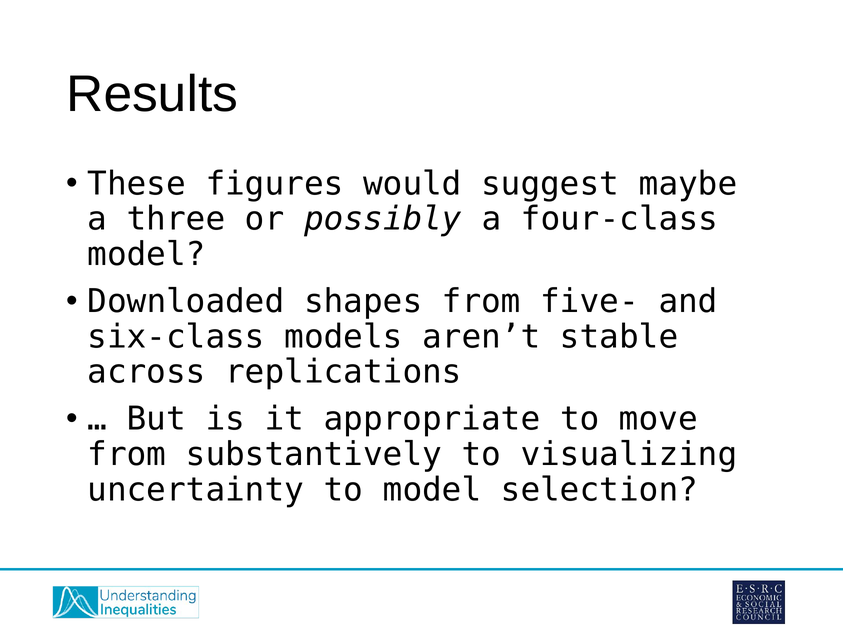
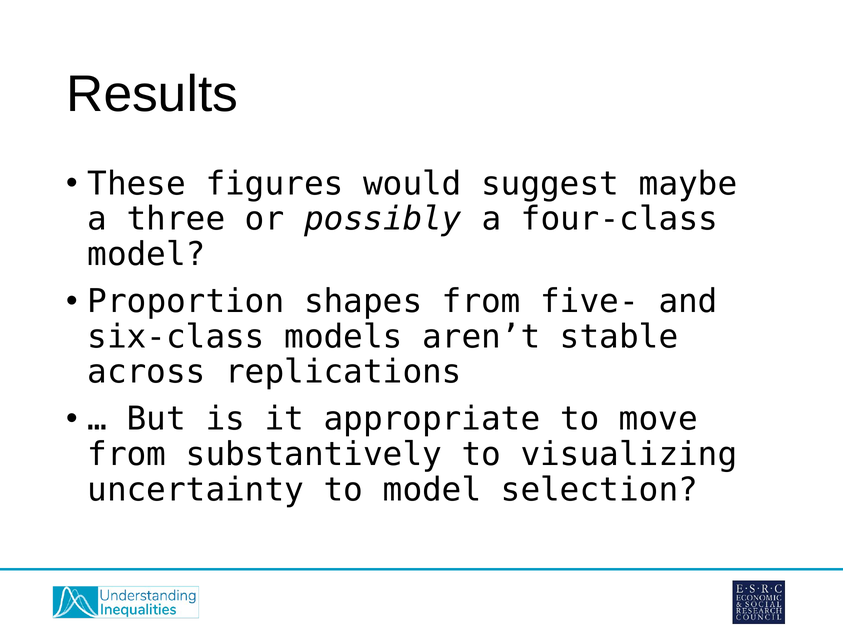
Downloaded: Downloaded -> Proportion (186, 302)
